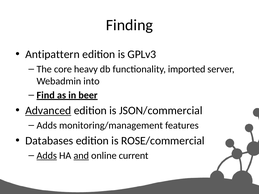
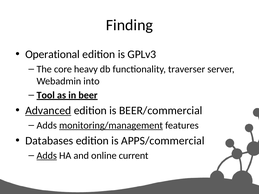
Antipattern: Antipattern -> Operational (53, 54)
imported: imported -> traverser (187, 69)
Find: Find -> Tool (46, 95)
JSON/commercial: JSON/commercial -> BEER/commercial (161, 111)
monitoring/management underline: none -> present (111, 126)
ROSE/commercial: ROSE/commercial -> APPS/commercial (163, 141)
and underline: present -> none (81, 156)
